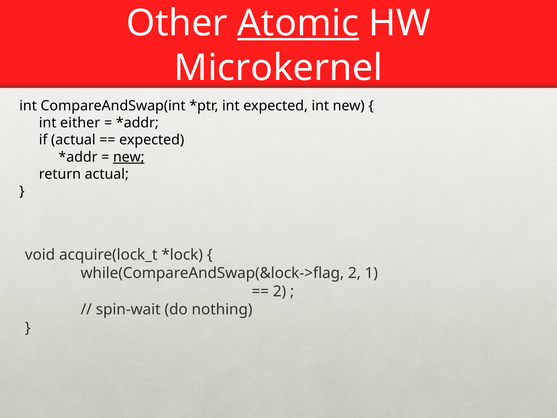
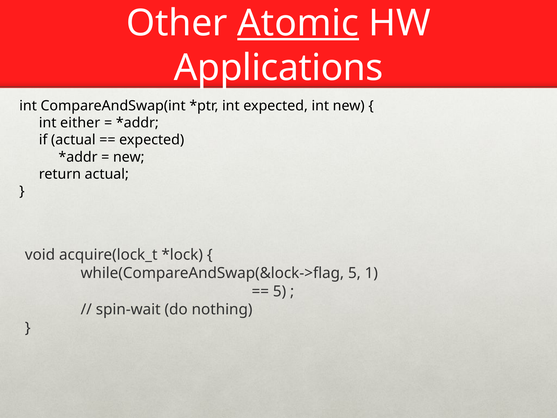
Microkernel: Microkernel -> Applications (279, 68)
new underline: present -> none (129, 157)
while(CompareAndSwap(&lock->flag 2: 2 -> 5 (354, 273)
2: 2 -> 5 (280, 291)
